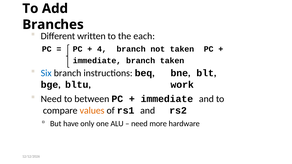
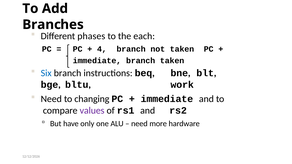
written: written -> phases (91, 36)
between: between -> changing (92, 99)
values colour: orange -> purple (92, 111)
